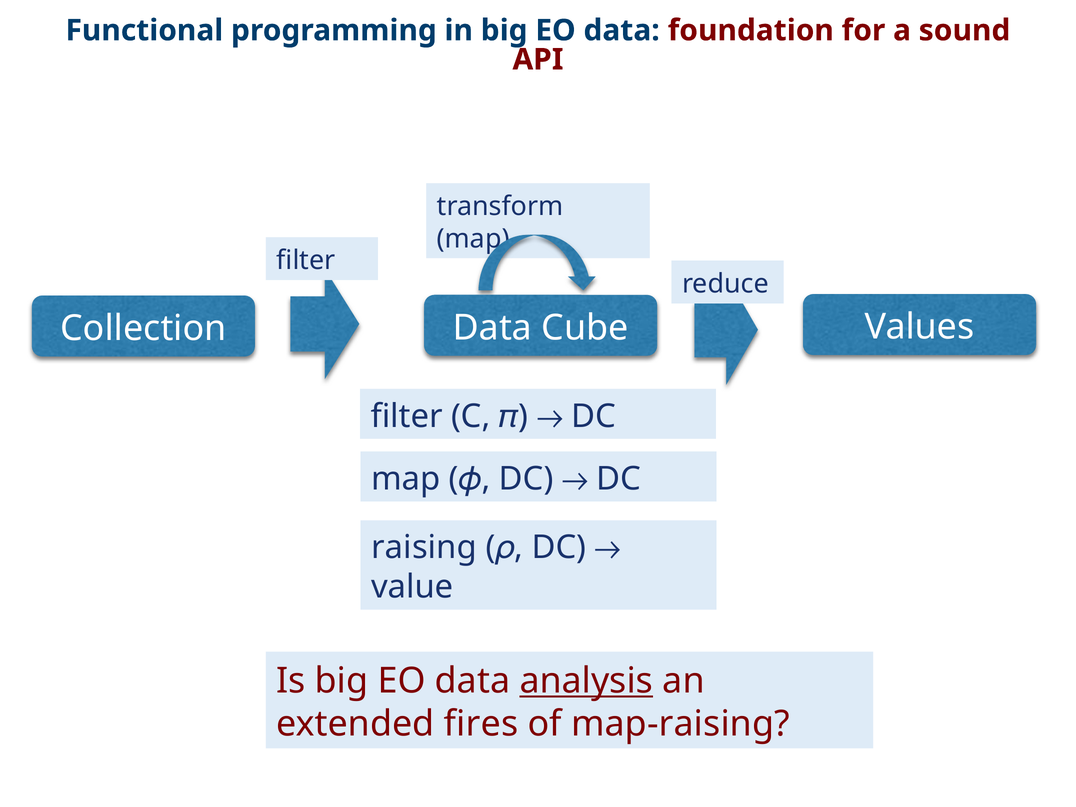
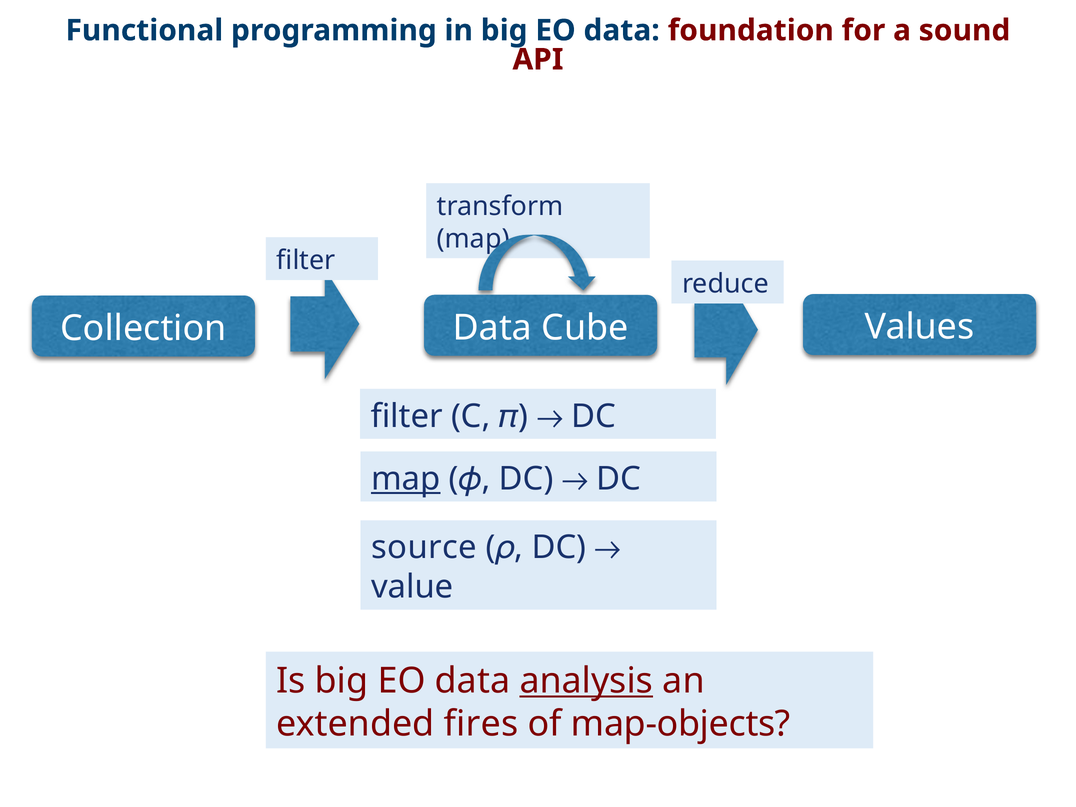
map underline: none -> present (406, 479)
raising: raising -> source (424, 548)
map-raising: map-raising -> map-objects (681, 724)
